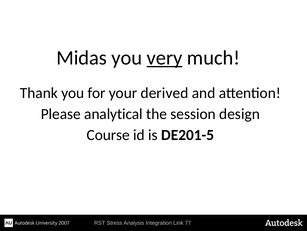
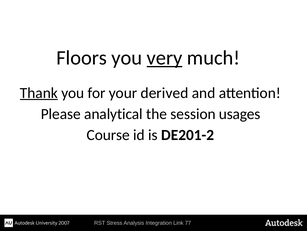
Midas: Midas -> Floors (82, 58)
Thank underline: none -> present (39, 93)
design: design -> usages (240, 114)
DE201-5: DE201-5 -> DE201-2 (188, 135)
